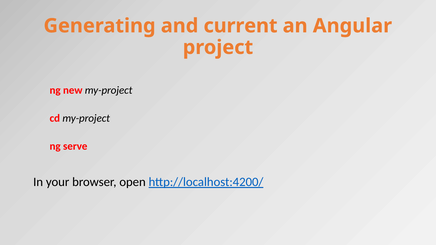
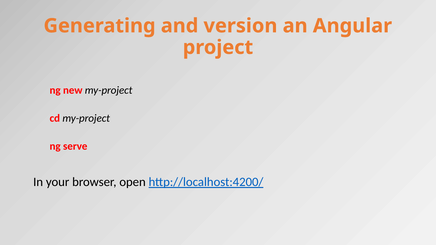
current: current -> version (240, 26)
